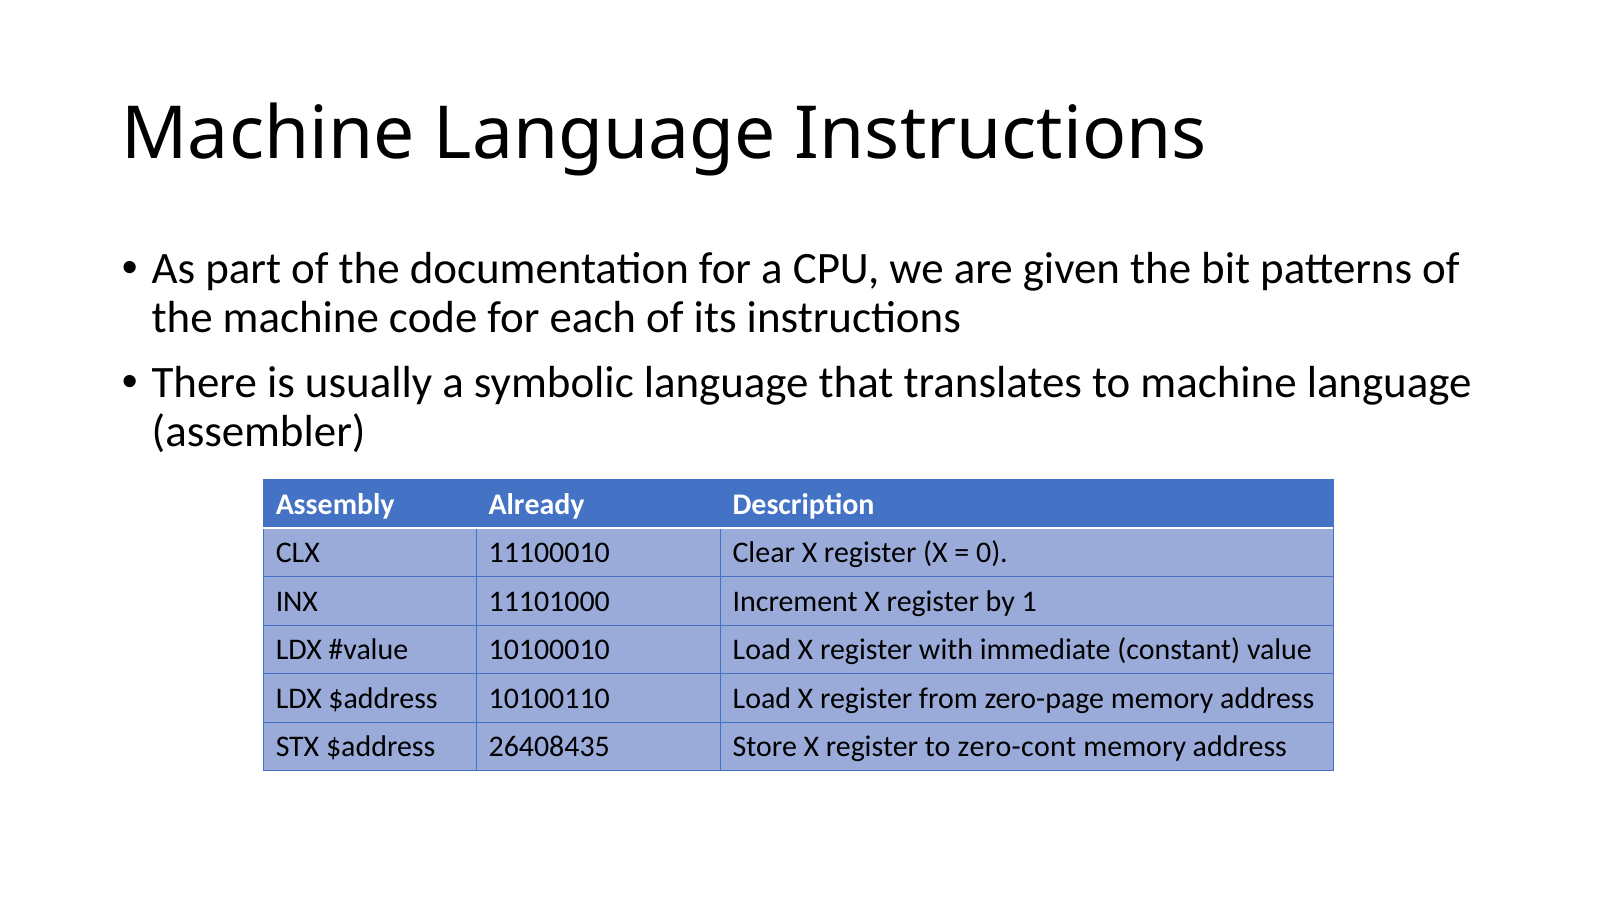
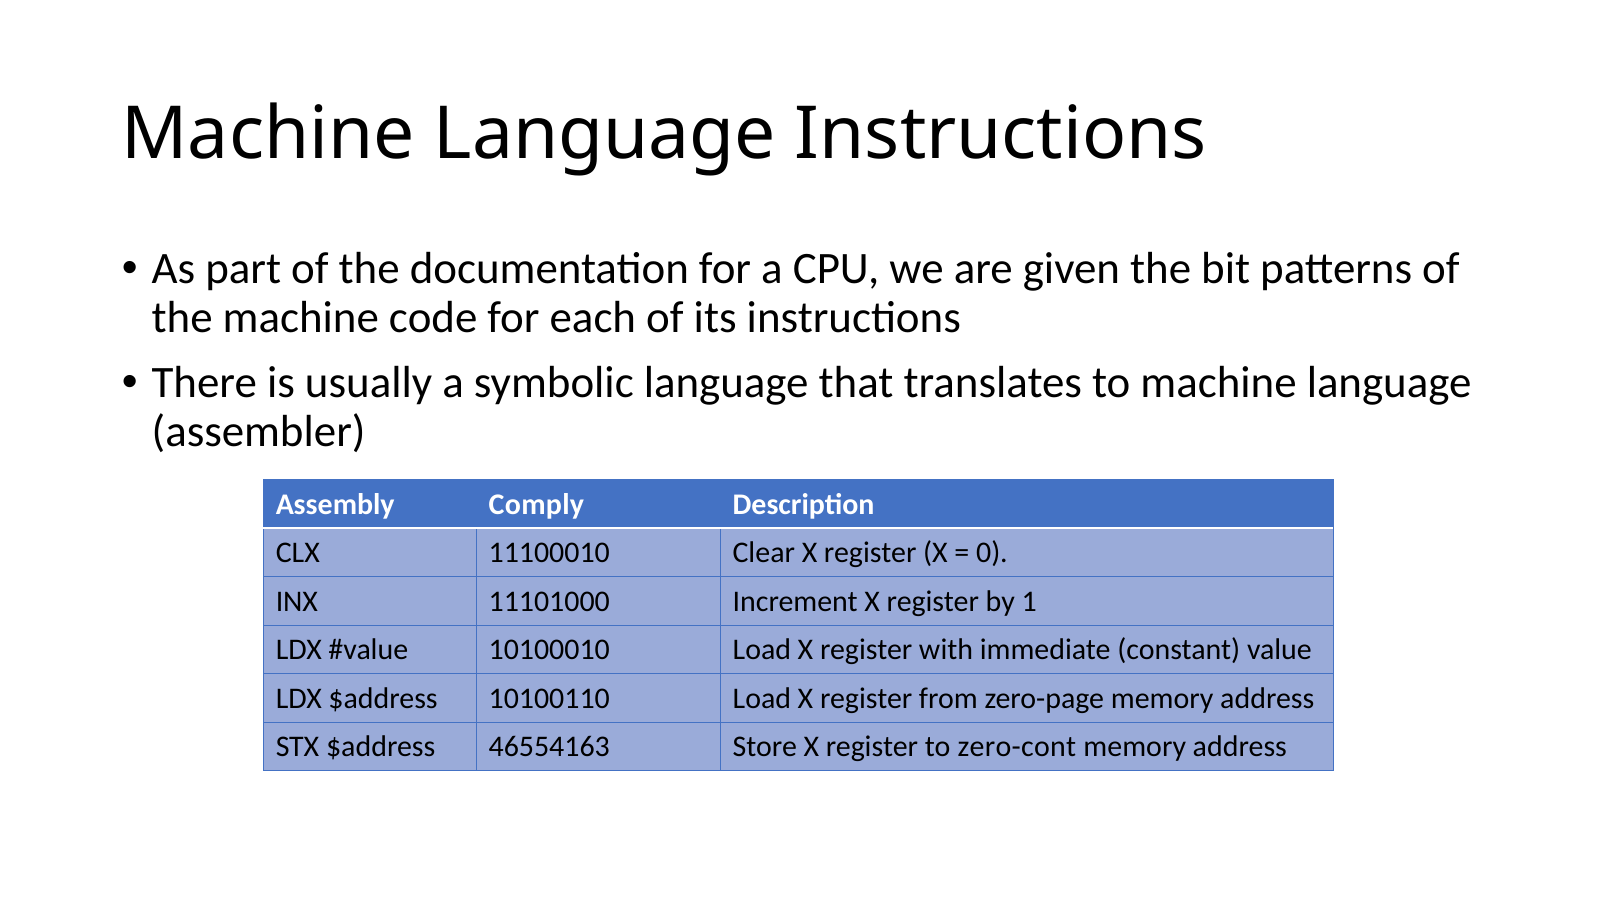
Already: Already -> Comply (536, 504)
26408435: 26408435 -> 46554163 (549, 747)
